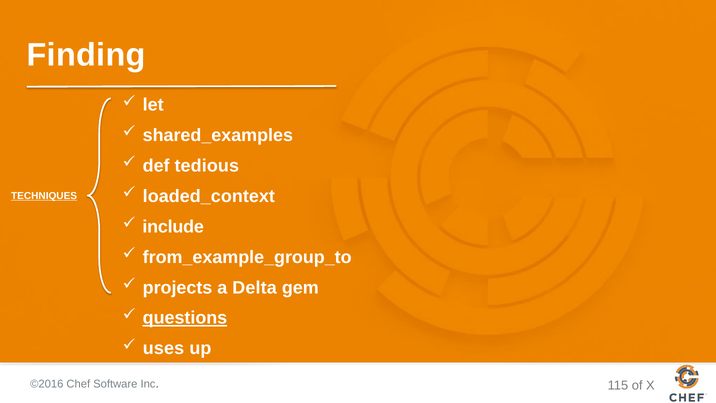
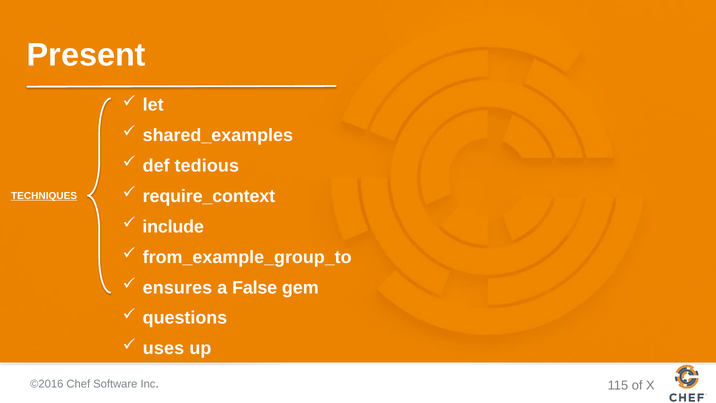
Finding: Finding -> Present (86, 55)
loaded_context: loaded_context -> require_context (209, 196)
projects: projects -> ensures (177, 287)
Delta: Delta -> False (255, 287)
questions underline: present -> none (185, 318)
